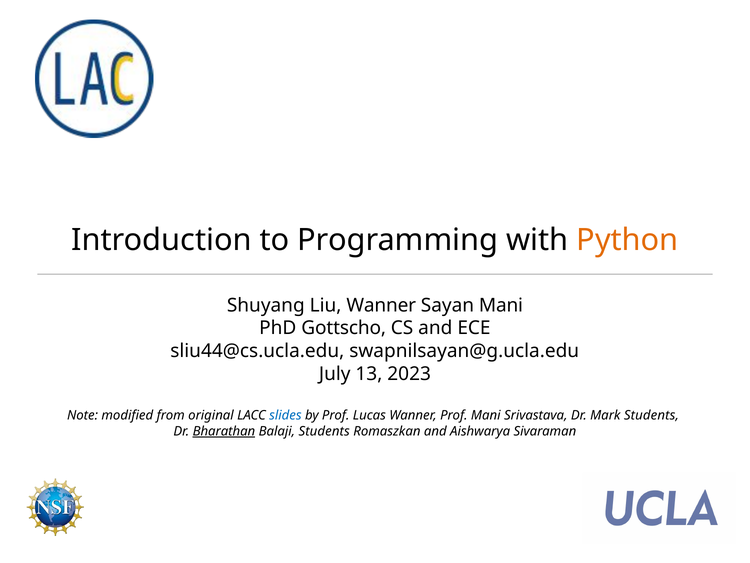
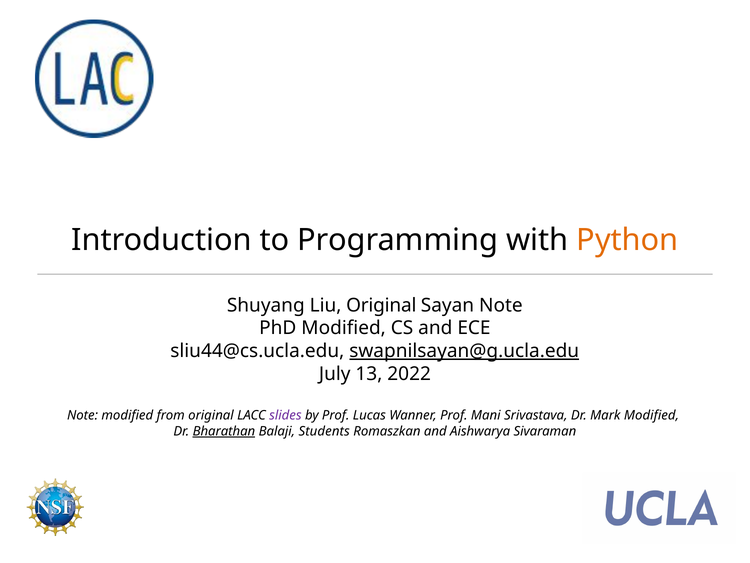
Liu Wanner: Wanner -> Original (381, 305)
Sayan Mani: Mani -> Note (501, 305)
PhD Gottscho: Gottscho -> Modified (344, 328)
swapnilsayan@g.ucla.edu underline: none -> present (464, 351)
2023: 2023 -> 2022 (409, 374)
slides colour: blue -> purple (285, 415)
Mark Students: Students -> Modified (651, 415)
